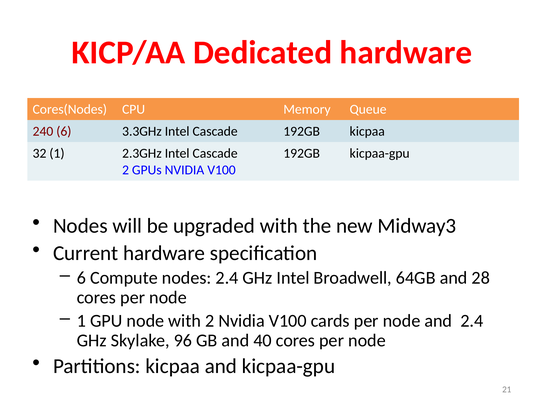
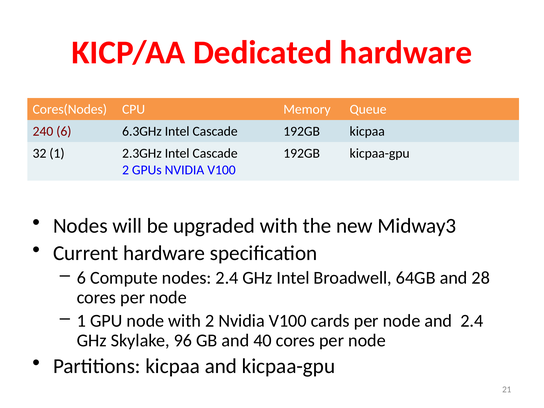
3.3GHz: 3.3GHz -> 6.3GHz (142, 131)
